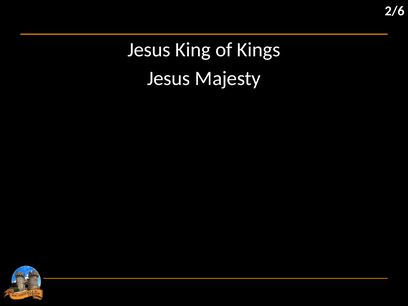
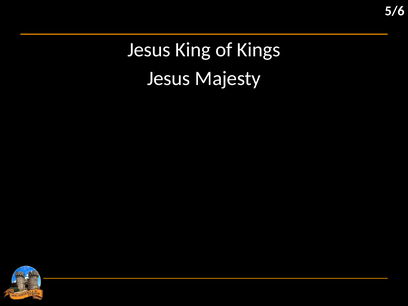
2/6: 2/6 -> 5/6 (395, 11)
